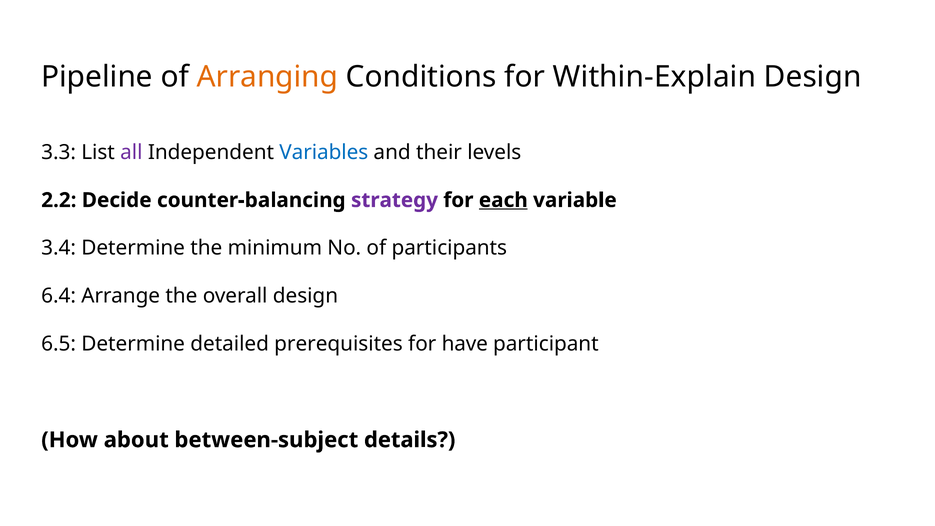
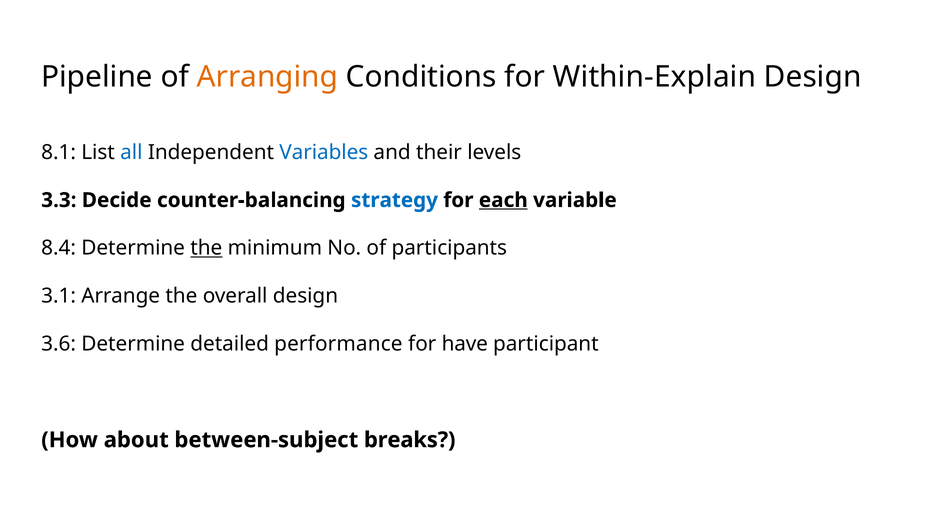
3.3: 3.3 -> 8.1 (59, 152)
all colour: purple -> blue (131, 152)
2.2: 2.2 -> 3.3 (59, 200)
strategy colour: purple -> blue (395, 200)
3.4: 3.4 -> 8.4 (59, 248)
the underline: none -> present (206, 248)
6.4: 6.4 -> 3.1 (59, 296)
6.5: 6.5 -> 3.6 (59, 344)
prerequisites: prerequisites -> performance (338, 344)
details: details -> breaks (410, 440)
